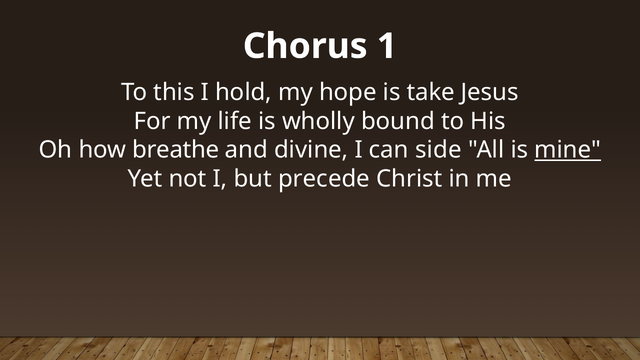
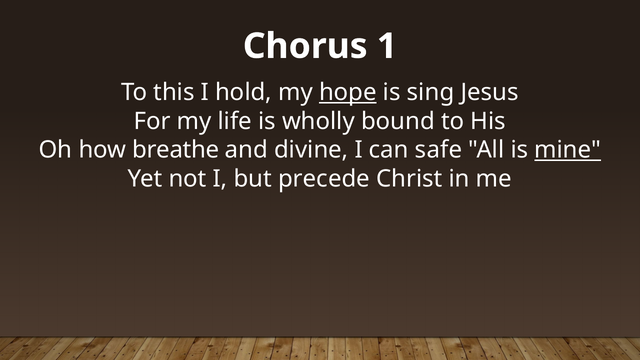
hope underline: none -> present (348, 92)
take: take -> sing (431, 92)
side: side -> safe (439, 150)
